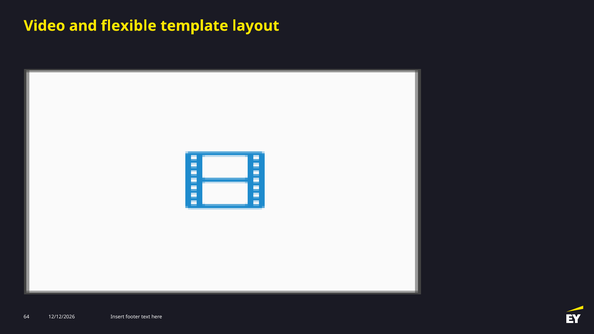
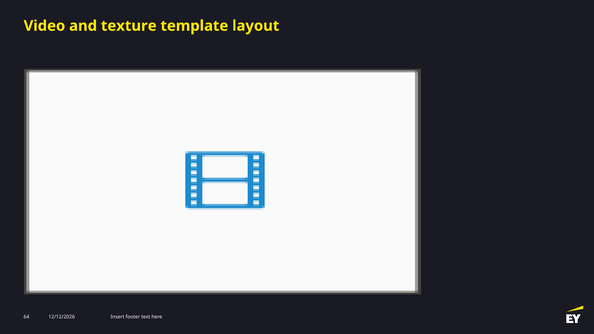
flexible: flexible -> texture (129, 26)
